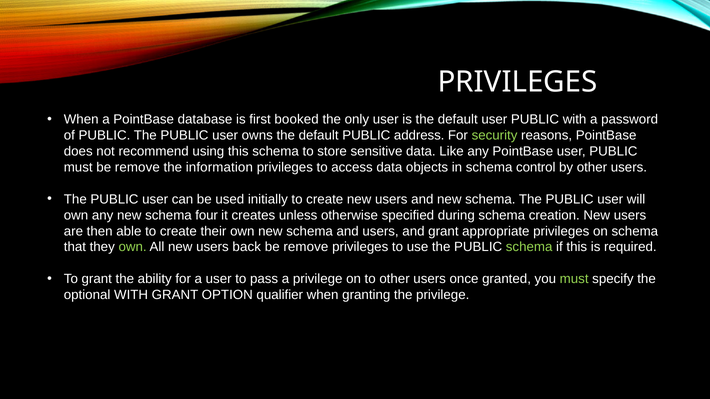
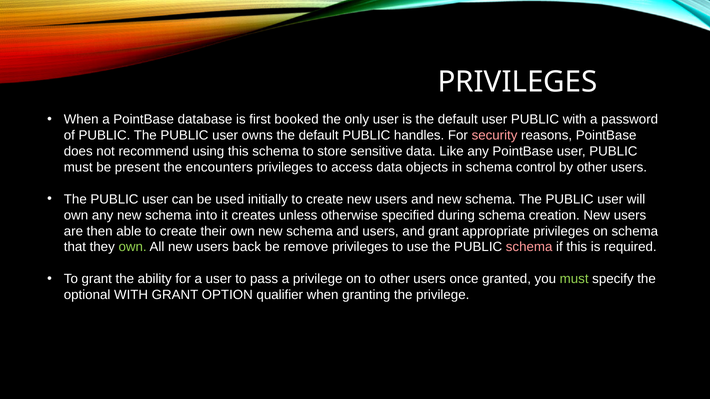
address: address -> handles (419, 136)
security colour: light green -> pink (495, 136)
must be remove: remove -> present (137, 167)
information: information -> encounters (219, 167)
four: four -> into (206, 215)
schema colour: light green -> pink (529, 247)
